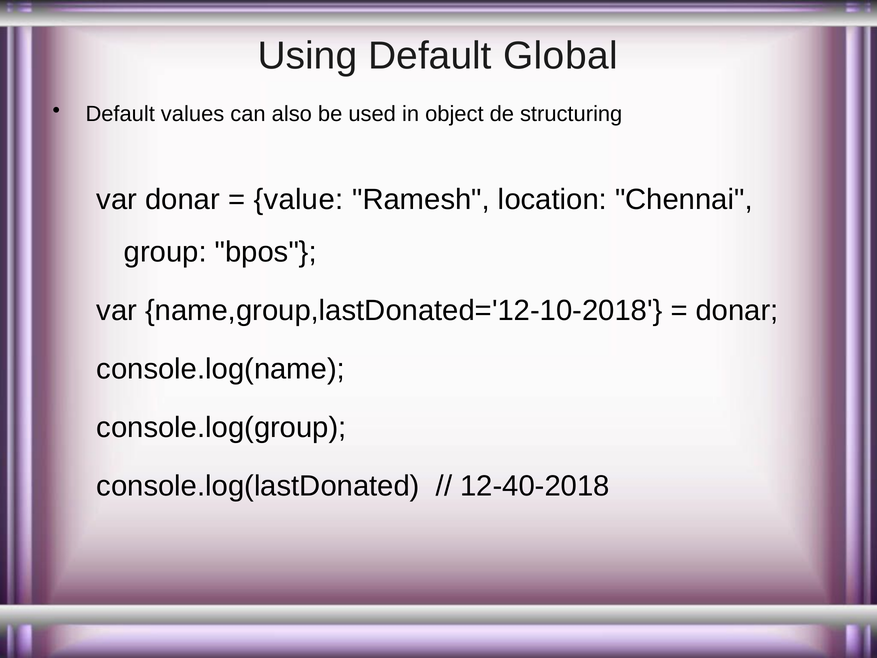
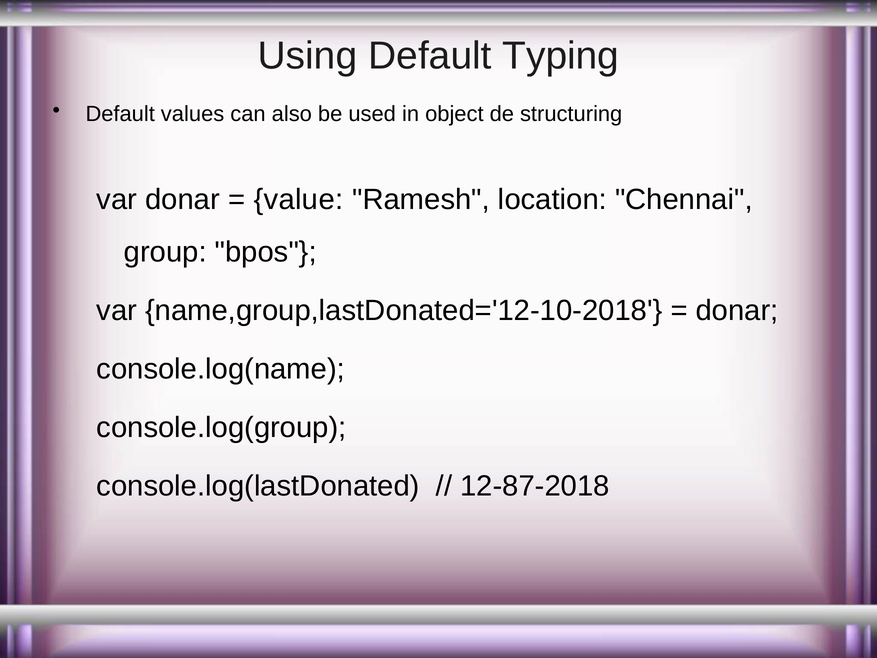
Global: Global -> Typing (561, 56)
12-40-2018: 12-40-2018 -> 12-87-2018 (535, 486)
